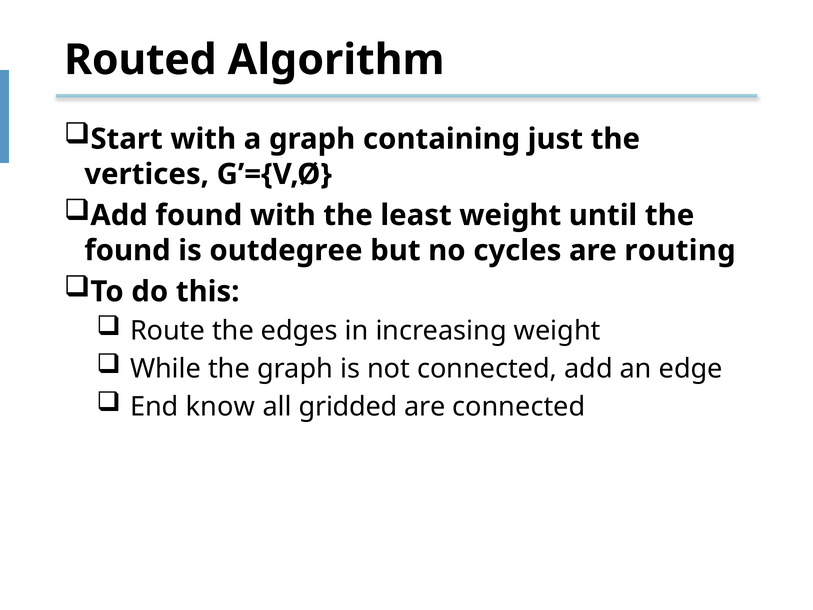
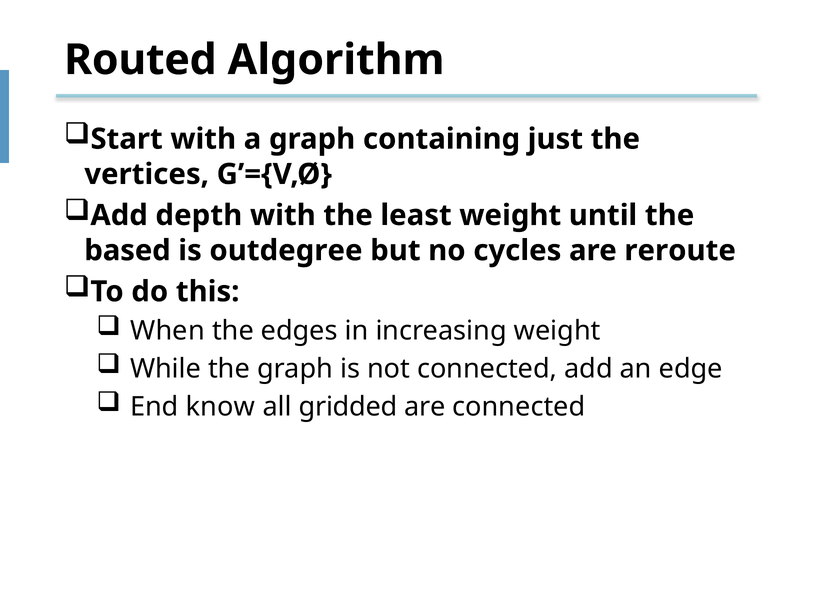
Add found: found -> depth (199, 215)
found: found -> based (128, 250)
routing: routing -> reroute (680, 250)
Route: Route -> When (167, 331)
